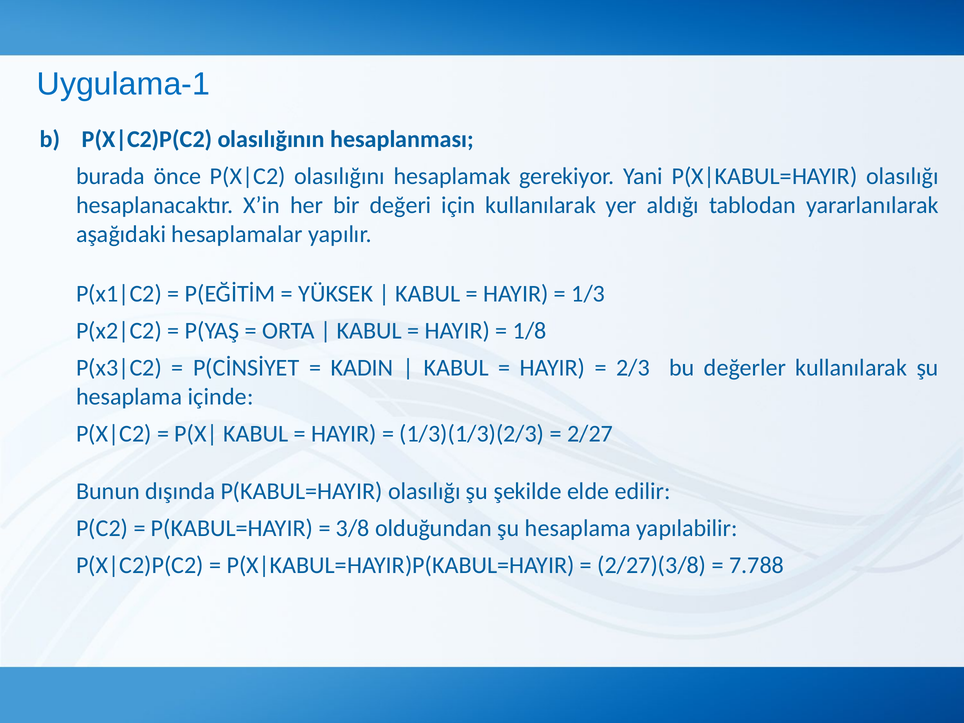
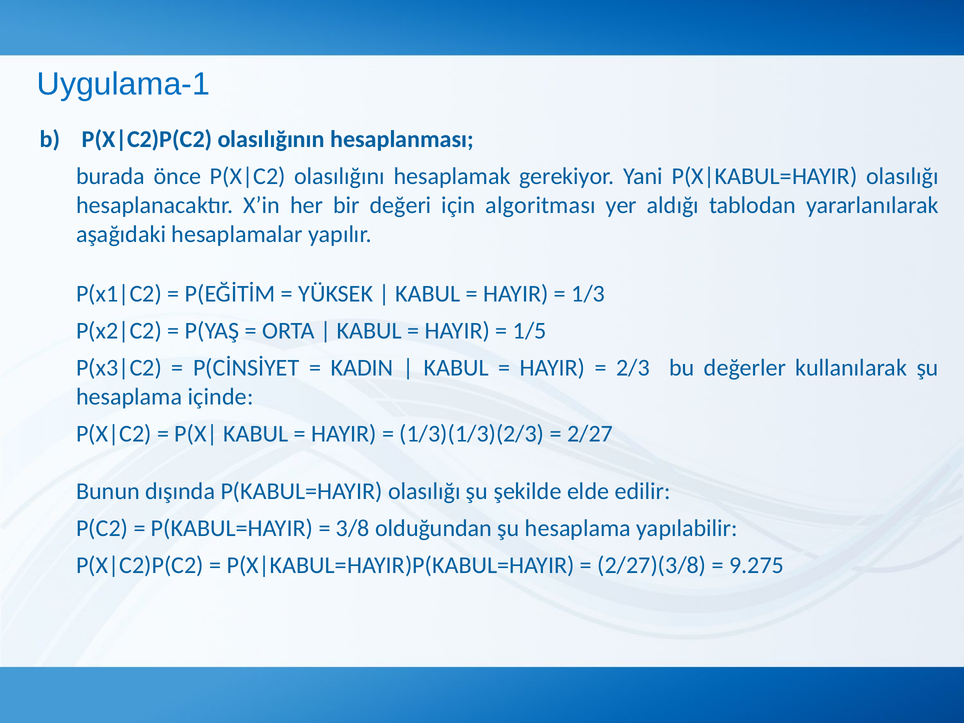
için kullanılarak: kullanılarak -> algoritması (541, 205)
1/8: 1/8 -> 1/5 (530, 331)
7.788: 7.788 -> 9.275 (757, 565)
